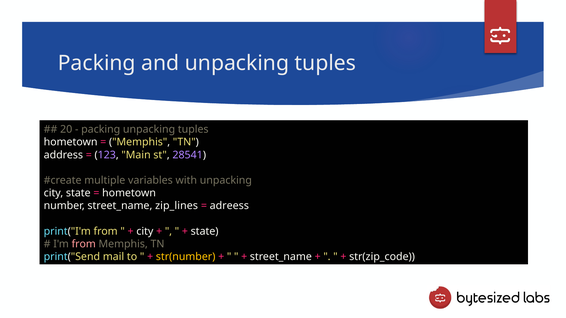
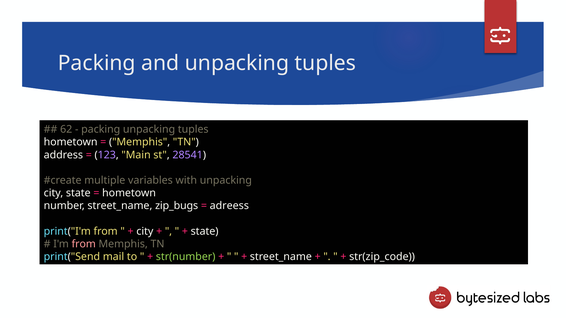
20: 20 -> 62 (66, 130)
zip_lines: zip_lines -> zip_bugs (177, 206)
str(number colour: yellow -> light green (186, 257)
